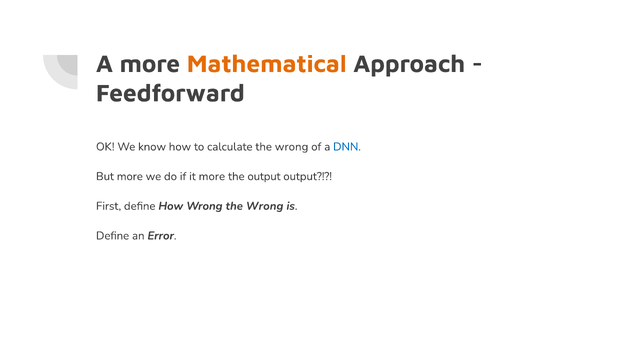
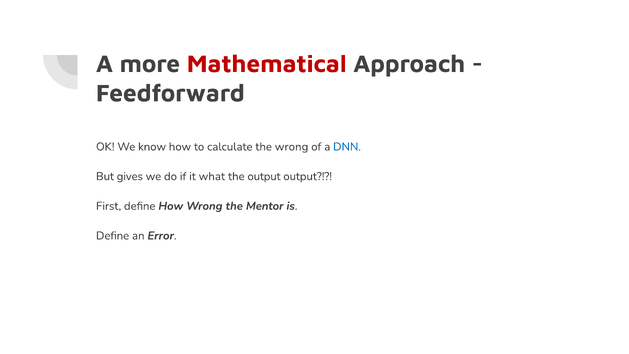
Mathematical colour: orange -> red (267, 64)
But more: more -> gives (130, 176)
it more: more -> what (212, 176)
Wrong the Wrong: Wrong -> Mentor (265, 206)
